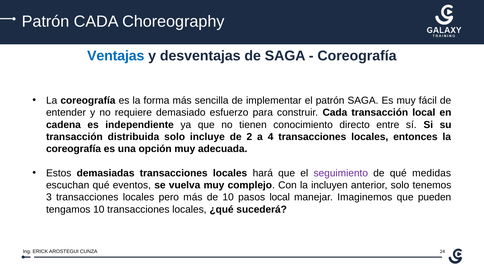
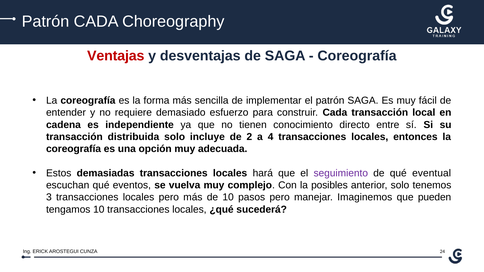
Ventajas colour: blue -> red (116, 56)
medidas: medidas -> eventual (432, 173)
incluyen: incluyen -> posibles (329, 185)
pasos local: local -> pero (280, 197)
